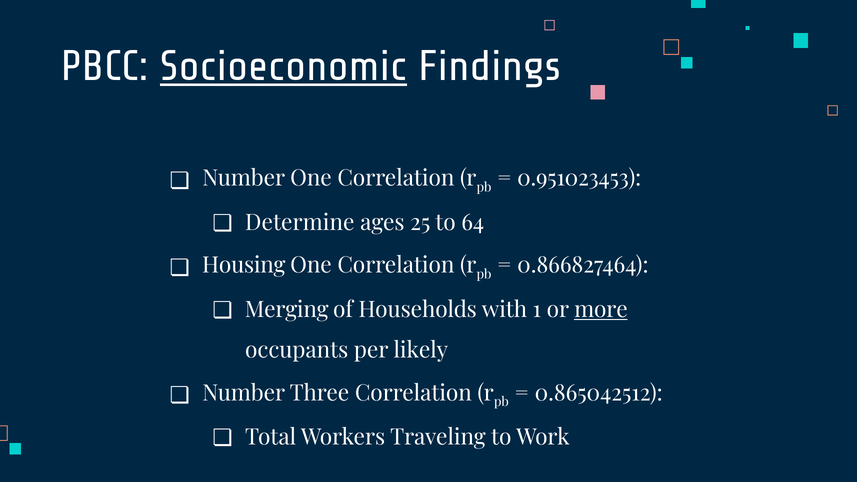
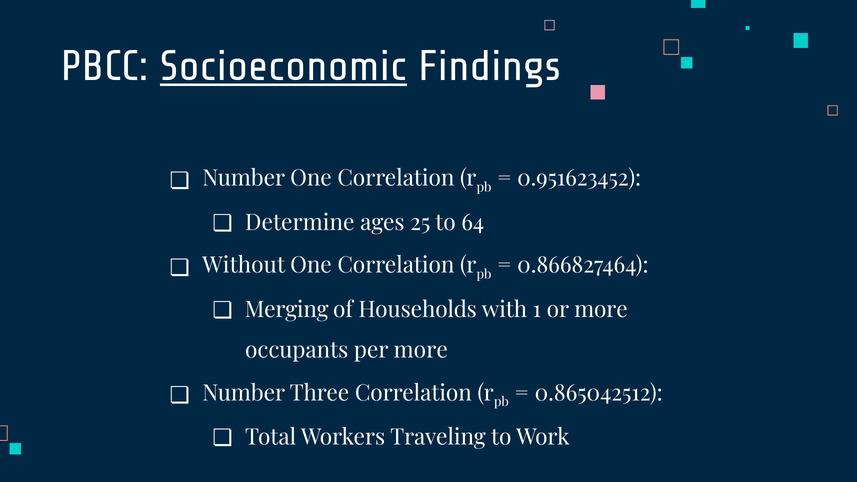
0.951023453: 0.951023453 -> 0.951623452 (579, 179)
Housing: Housing -> Without (244, 265)
more underline: present -> none (601, 310)
per likely: likely -> more (421, 351)
